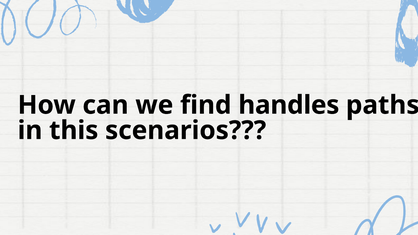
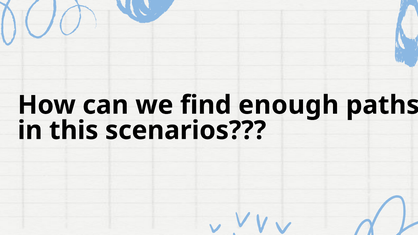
handles: handles -> enough (289, 105)
